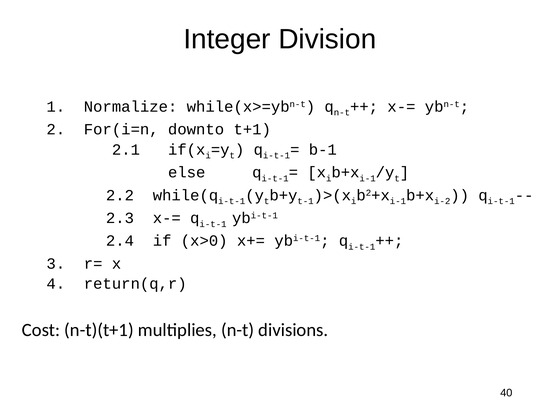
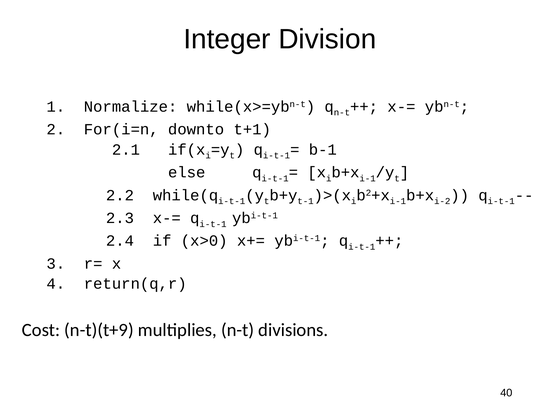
n-t)(t+1: n-t)(t+1 -> n-t)(t+9 (99, 330)
